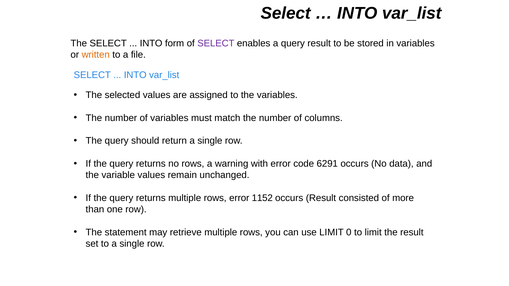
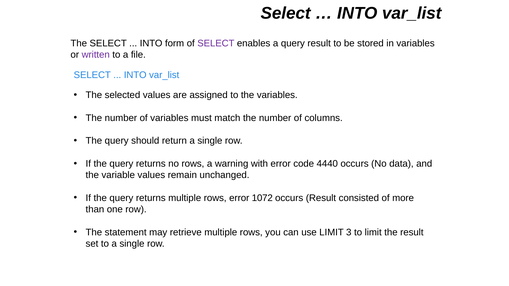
written colour: orange -> purple (96, 55)
6291: 6291 -> 4440 (327, 164)
1152: 1152 -> 1072 (262, 198)
0: 0 -> 3 (349, 233)
